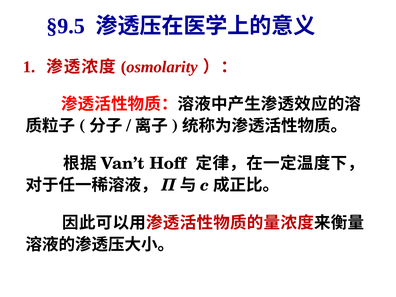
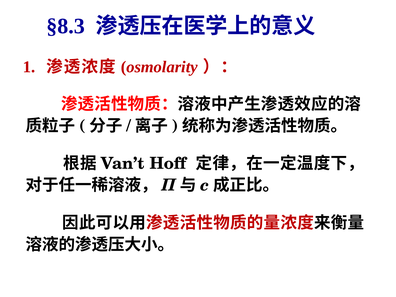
§9.5: §9.5 -> §8.3 (66, 26)
